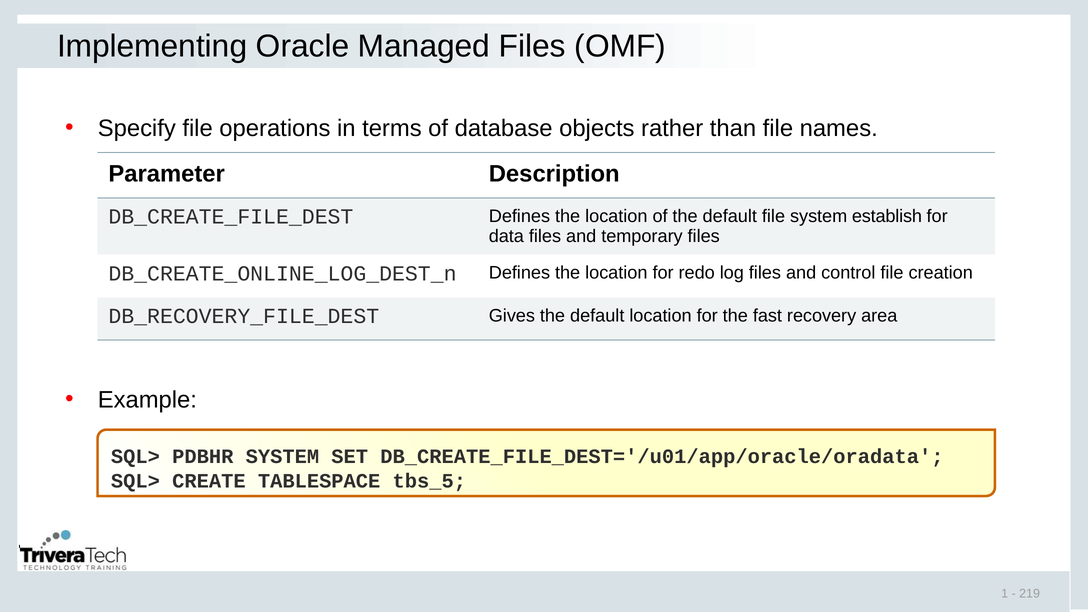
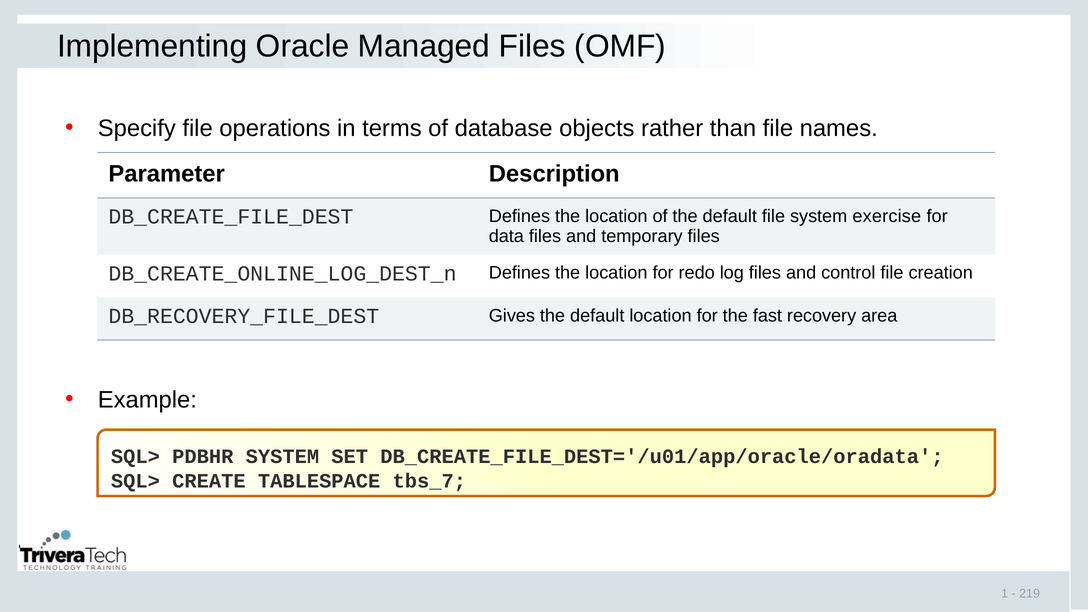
establish: establish -> exercise (887, 216)
tbs_5: tbs_5 -> tbs_7 (429, 481)
